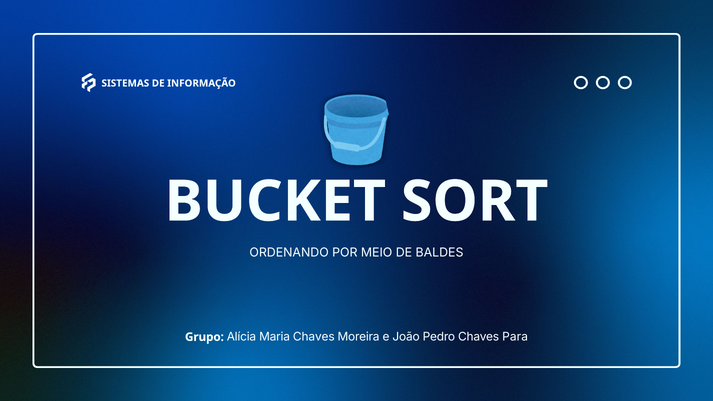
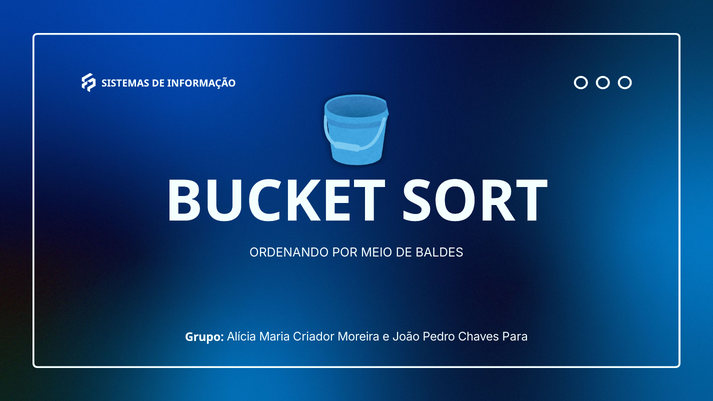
Maria Chaves: Chaves -> Criador (314, 337)
